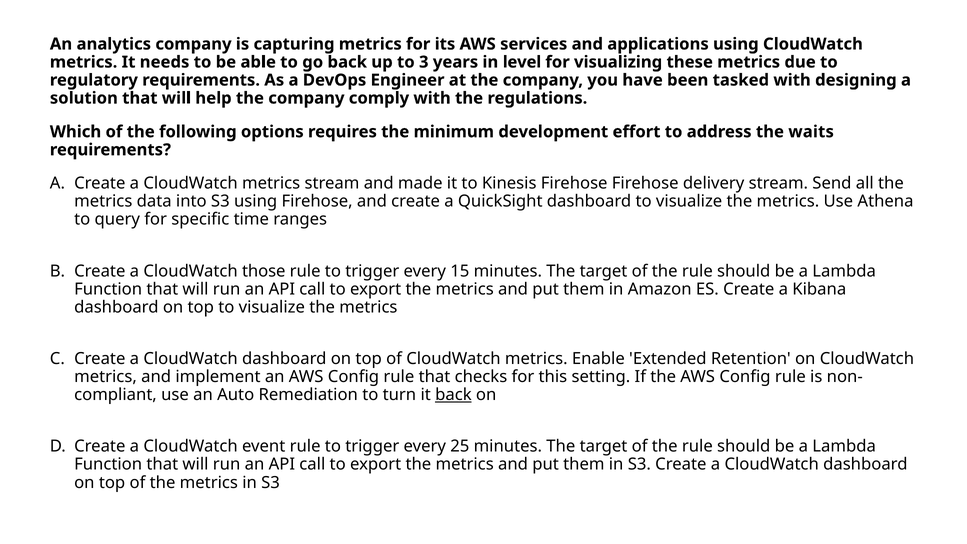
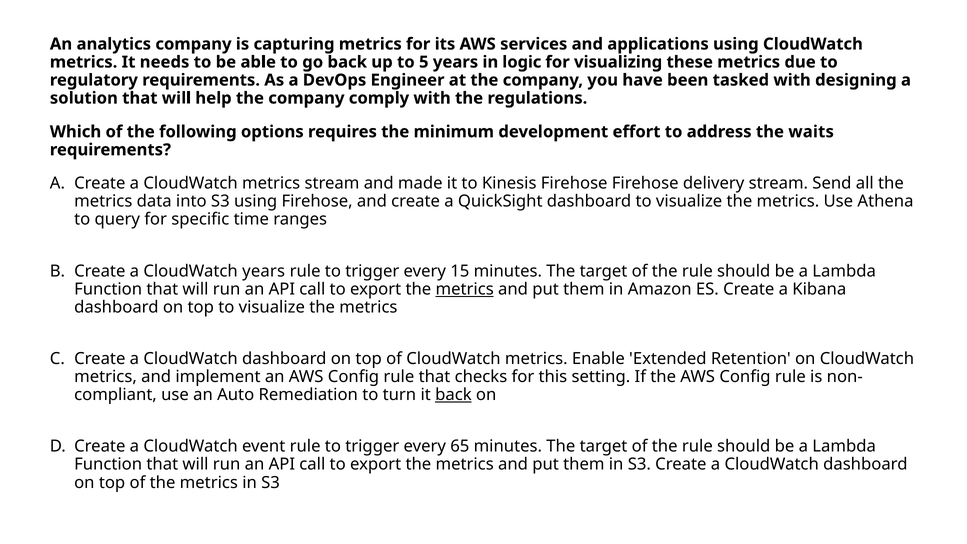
3: 3 -> 5 (424, 62)
level: level -> logic (522, 62)
CloudWatch those: those -> years (264, 271)
metrics underline: none -> present (465, 289)
25: 25 -> 65 (460, 446)
